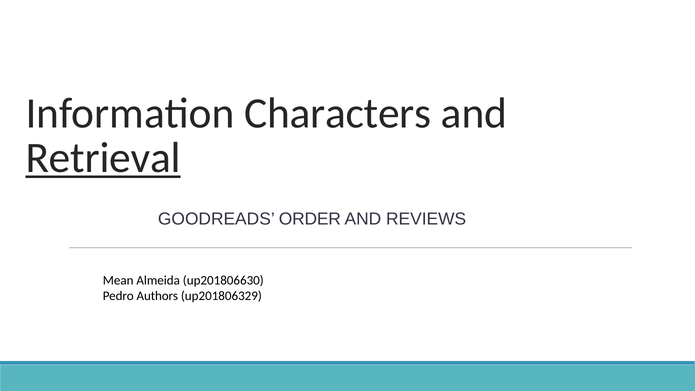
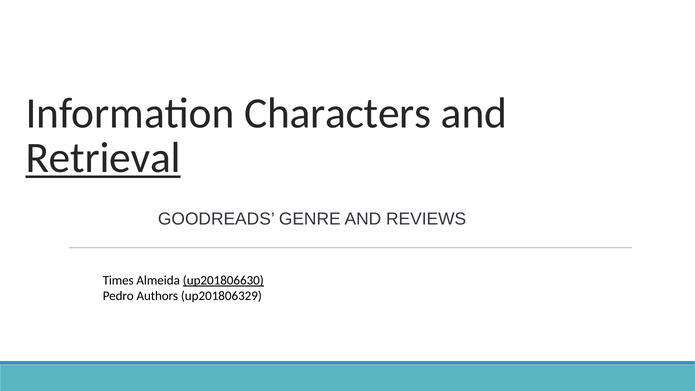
ORDER: ORDER -> GENRE (310, 219)
Mean: Mean -> Times (118, 280)
up201806630 underline: none -> present (223, 280)
